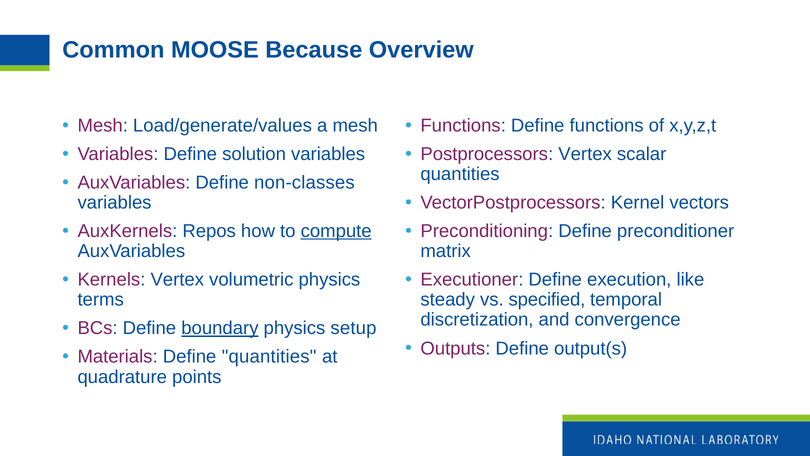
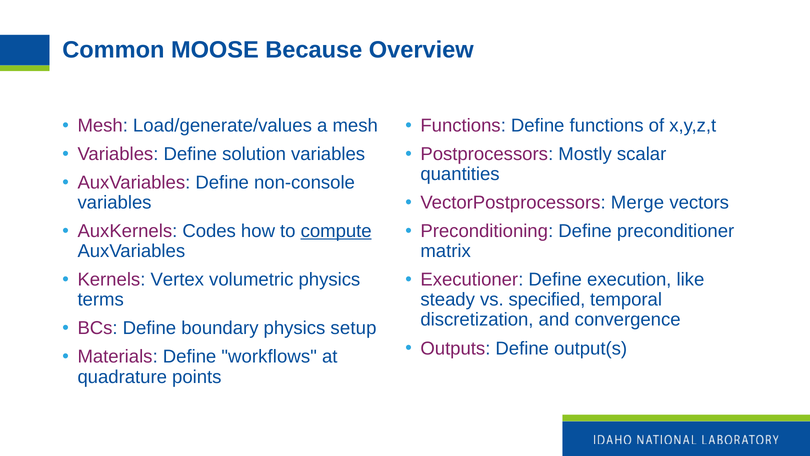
Postprocessors Vertex: Vertex -> Mostly (585, 154)
non-classes: non-classes -> non-console (304, 182)
Kernel: Kernel -> Merge (637, 203)
Repos: Repos -> Codes (209, 231)
boundary underline: present -> none (220, 328)
Define quantities: quantities -> workflows (269, 357)
